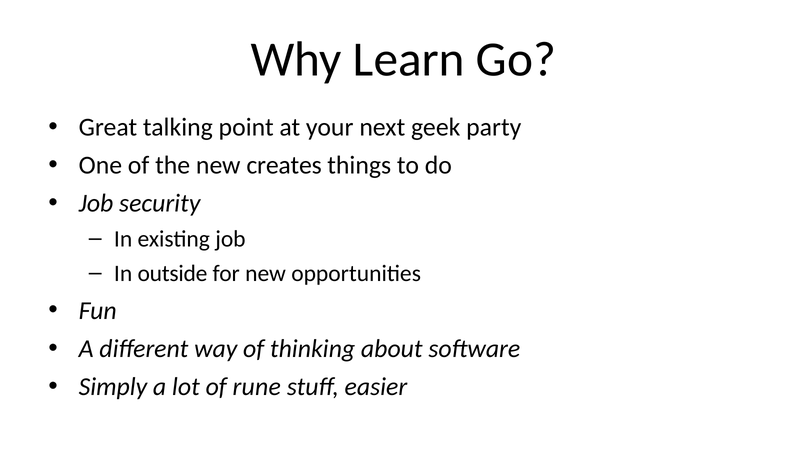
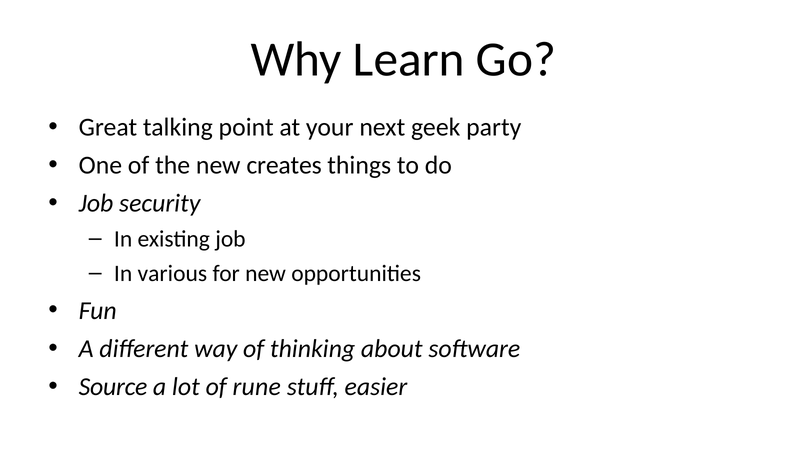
outside: outside -> various (172, 274)
Simply: Simply -> Source (113, 387)
